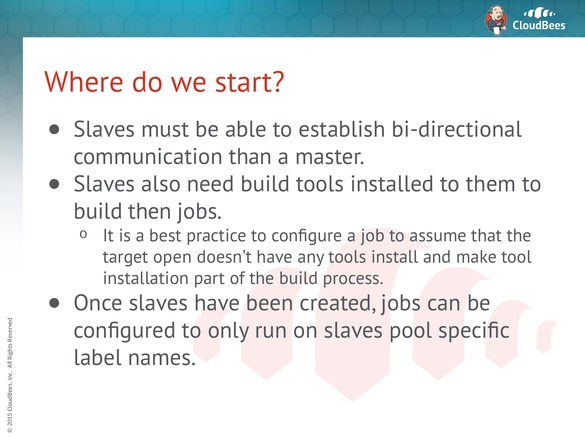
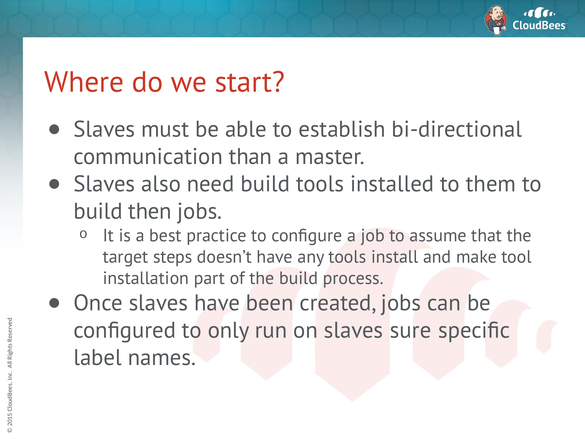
open: open -> steps (173, 257)
pool: pool -> sure (411, 330)
